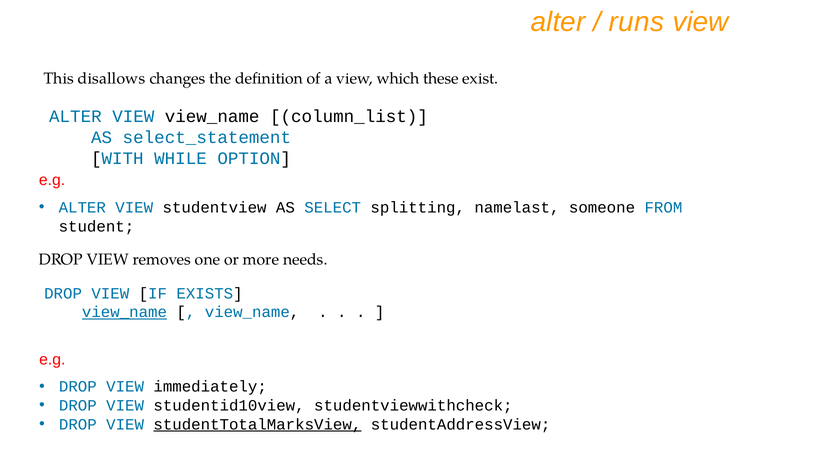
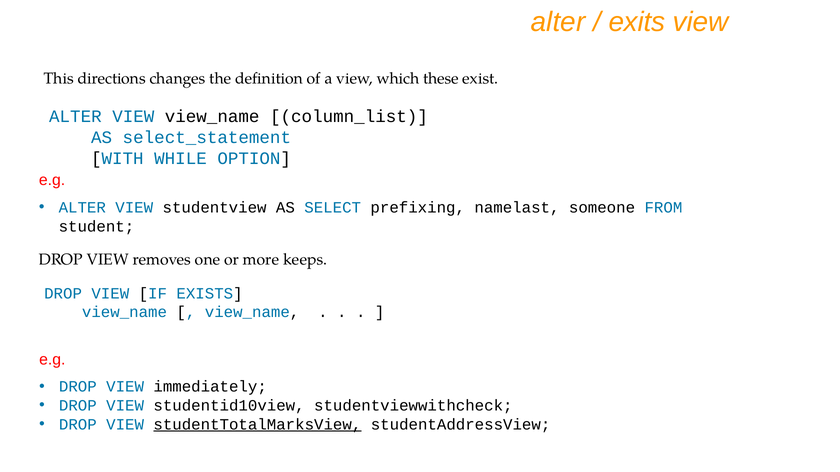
runs: runs -> exits (637, 22)
disallows: disallows -> directions (112, 79)
splitting: splitting -> prefixing (418, 208)
needs: needs -> keeps (305, 260)
view_name underline: present -> none (124, 313)
